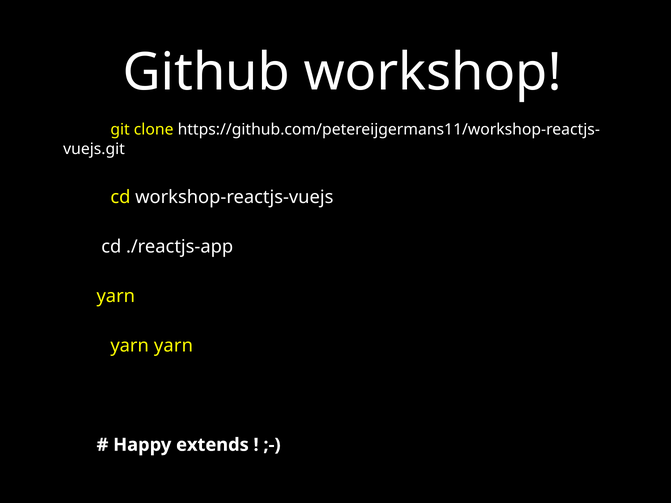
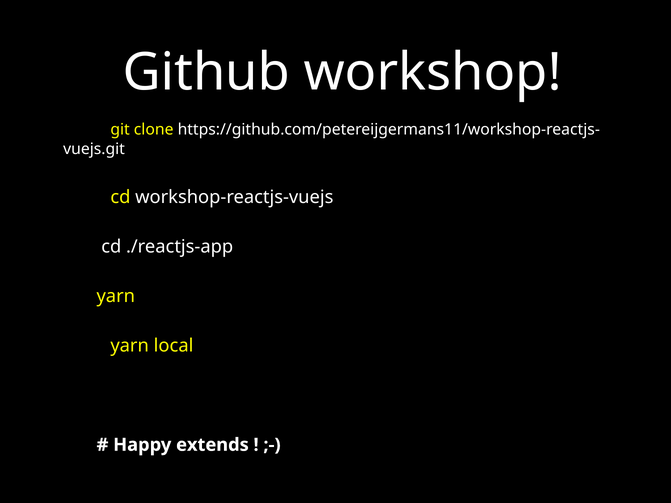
yarn: yarn -> local (174, 346)
